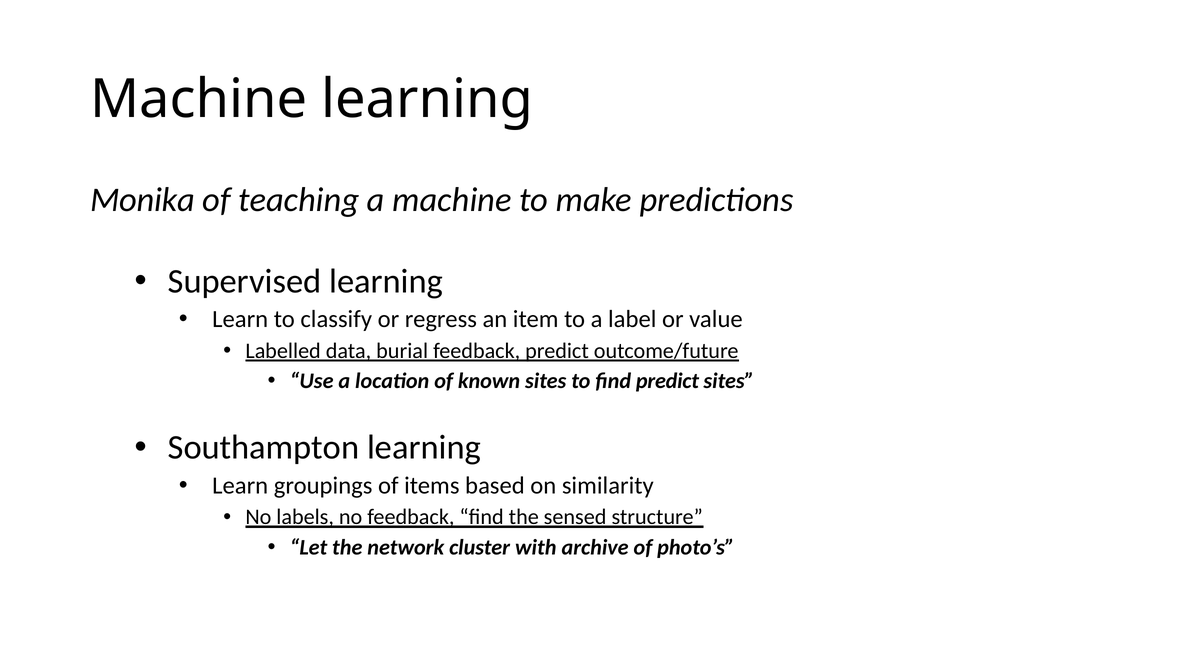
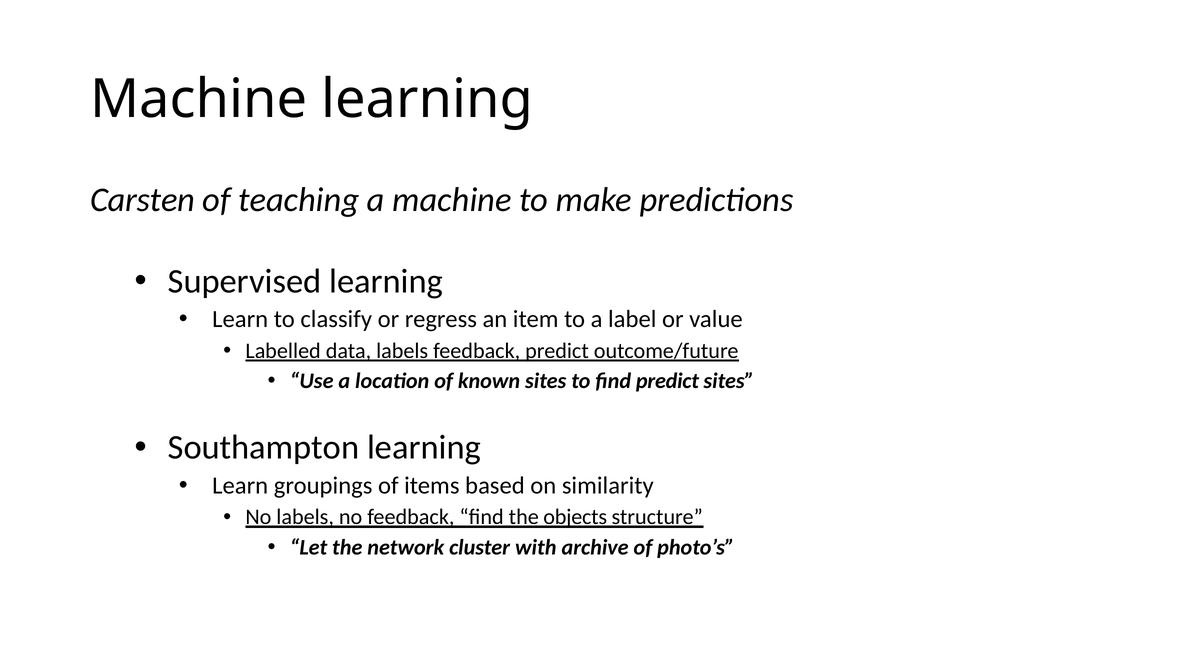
Monika: Monika -> Carsten (143, 200)
data burial: burial -> labels (402, 351)
sensed: sensed -> objects (575, 517)
